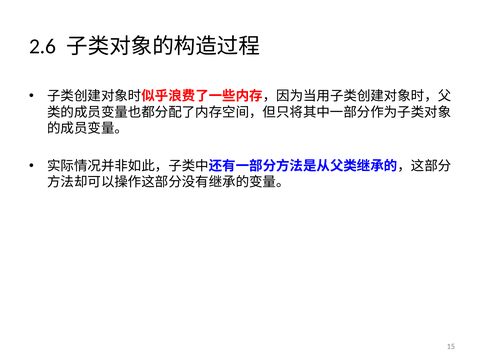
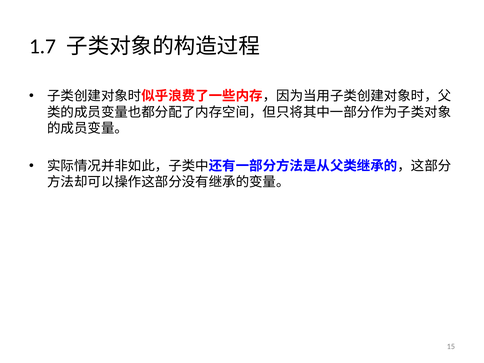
2.6: 2.6 -> 1.7 (43, 46)
